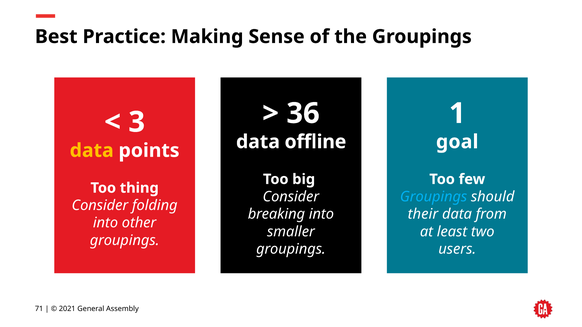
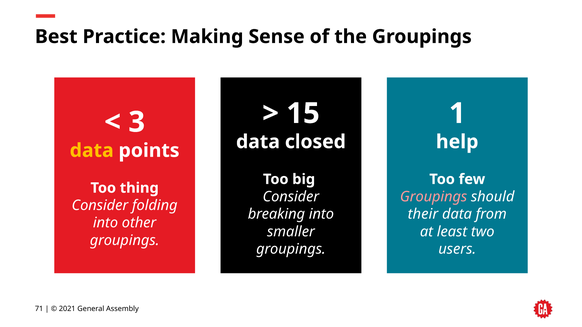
36: 36 -> 15 (303, 114)
offline: offline -> closed (315, 142)
goal: goal -> help (457, 142)
Groupings colour: light blue -> pink (434, 197)
